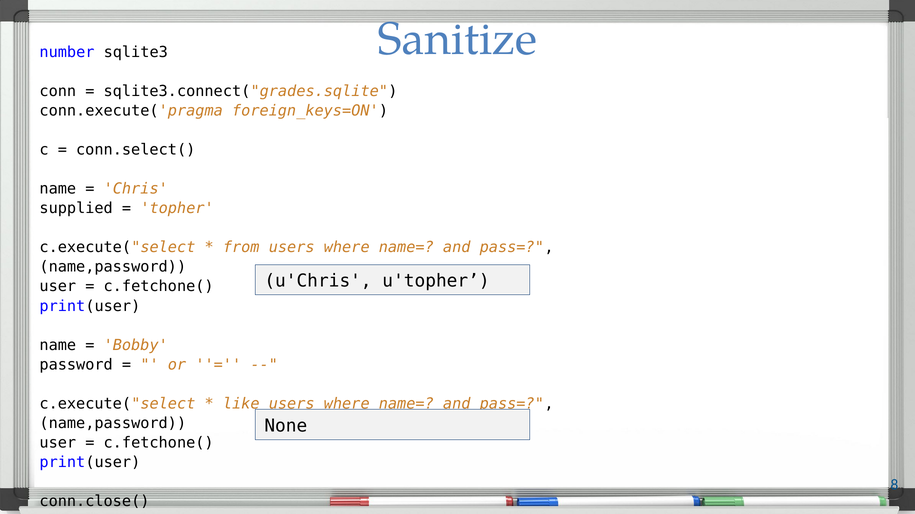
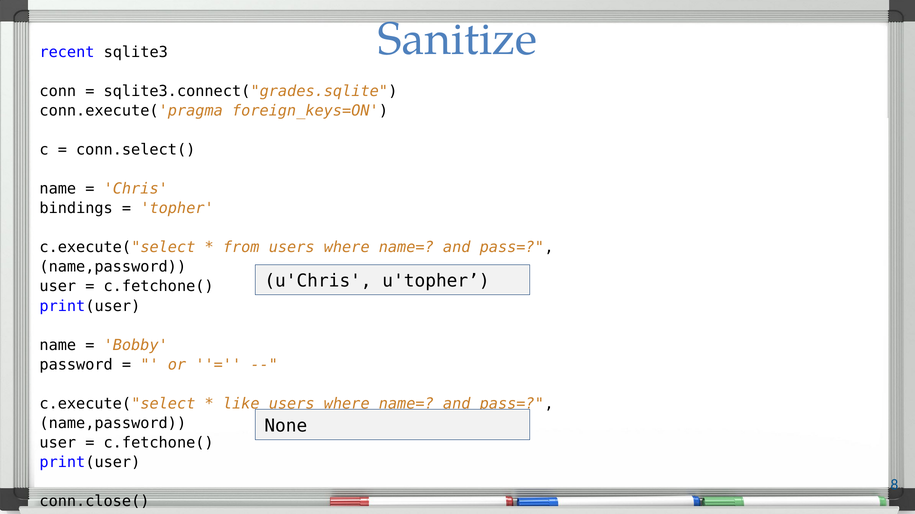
number: number -> recent (67, 52)
supplied: supplied -> bindings (76, 209)
